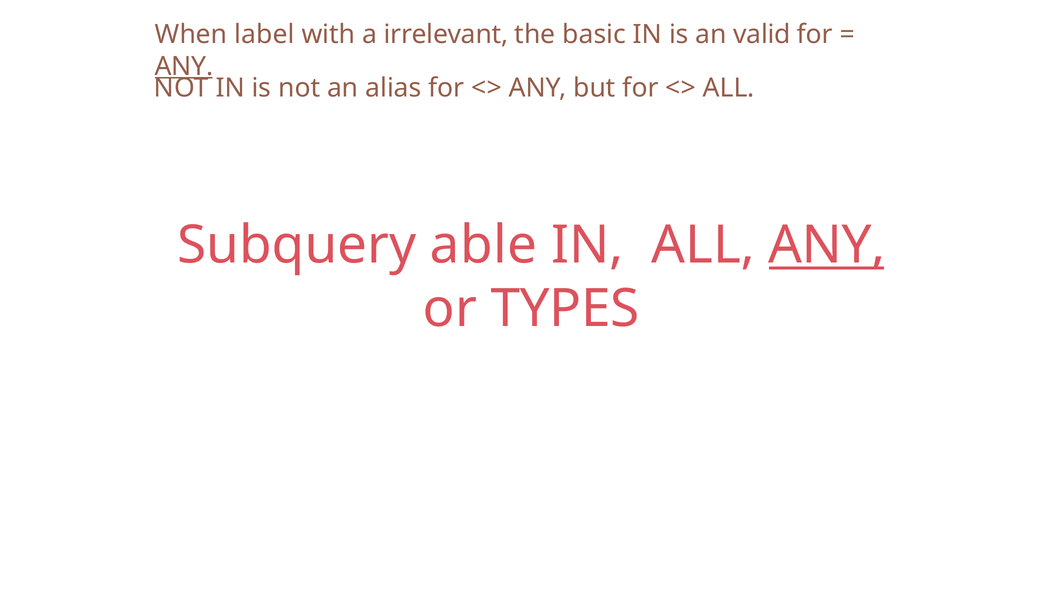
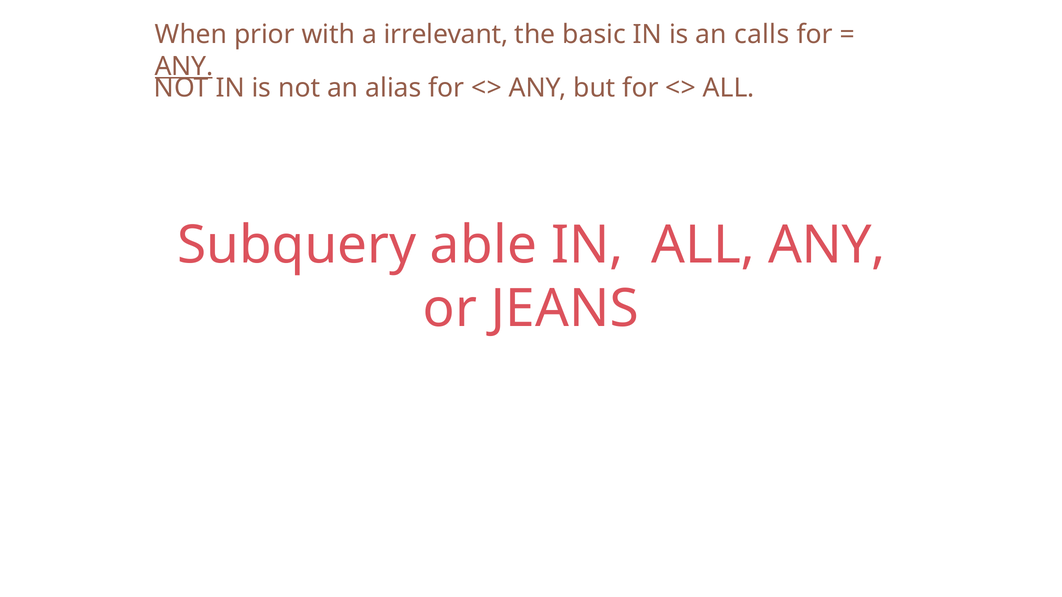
label: label -> prior (265, 35)
valid: valid -> calls (762, 35)
ANY underline: present -> none (827, 245)
TYPES: TYPES -> JEANS (565, 309)
